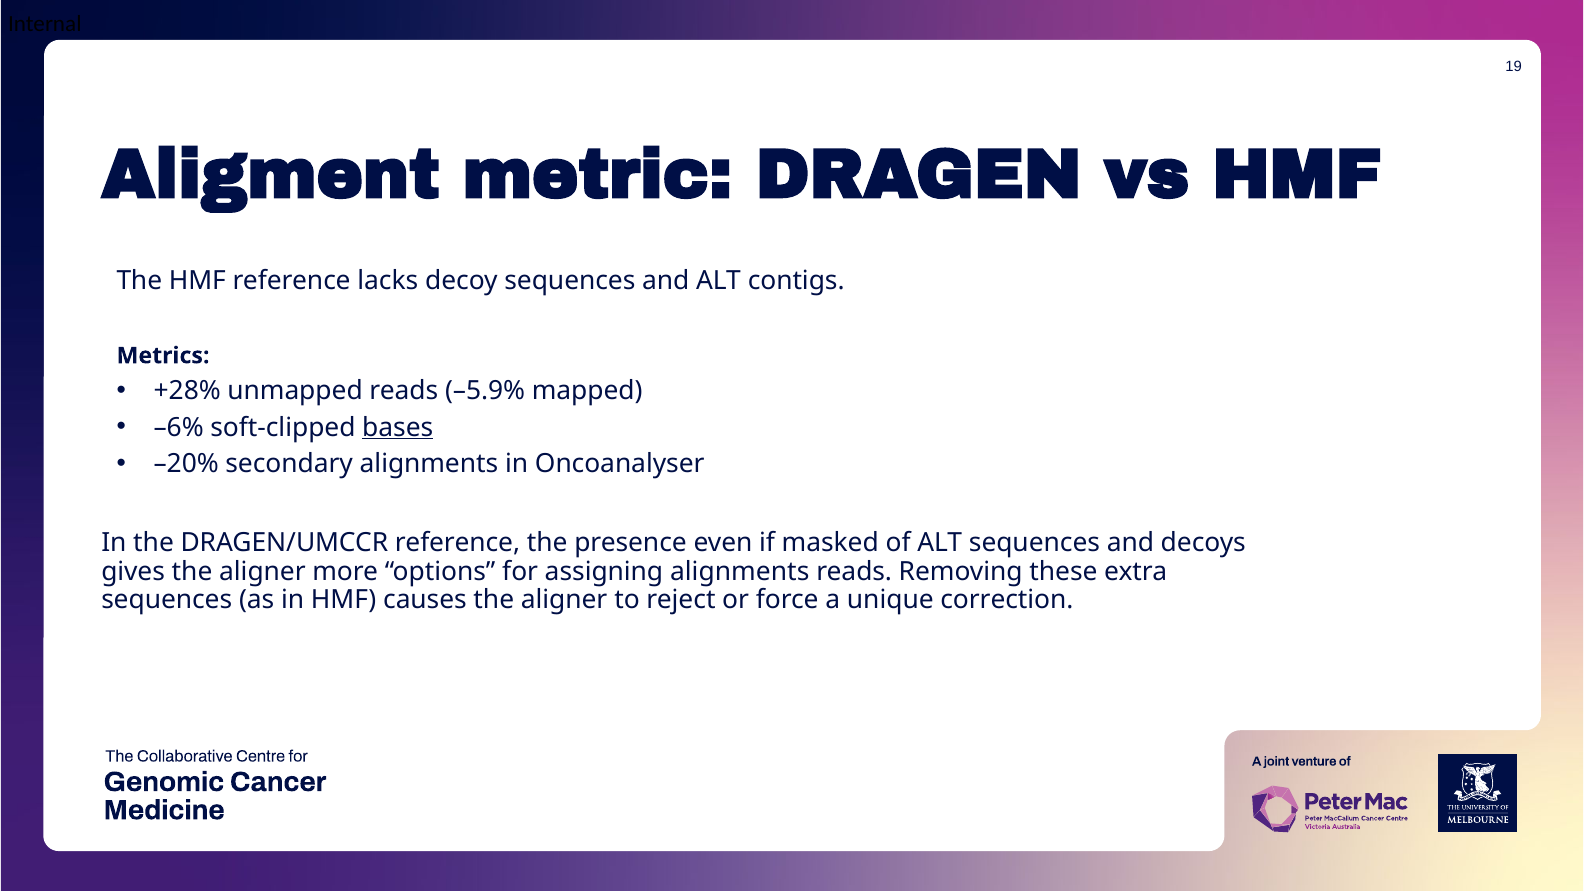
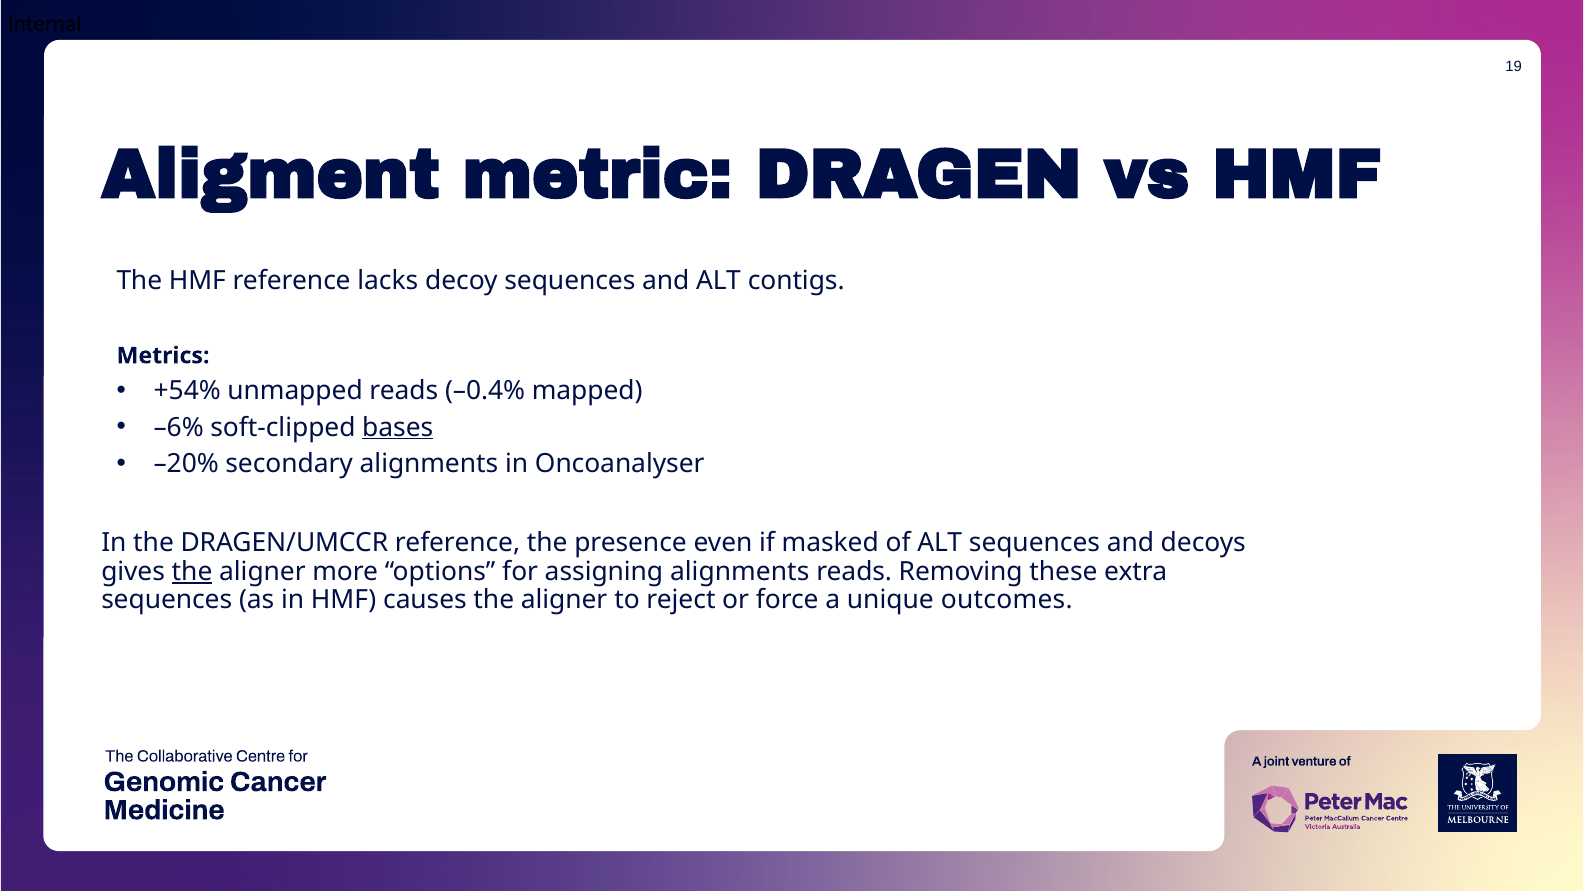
+28%: +28% -> +54% (187, 391)
–5.9%: –5.9% -> –0.4% (485, 391)
the underline: none -> present (192, 571)
correction: correction -> outcomes (1007, 600)
